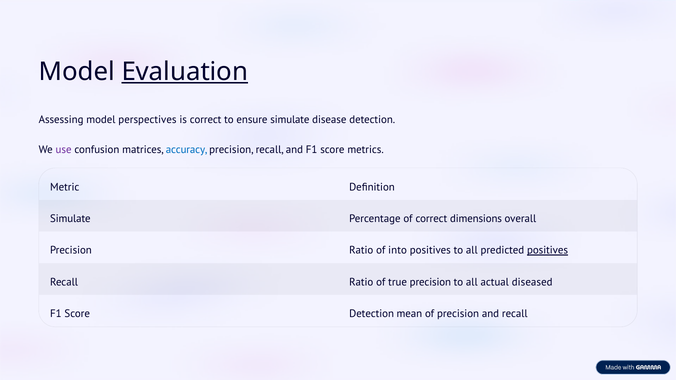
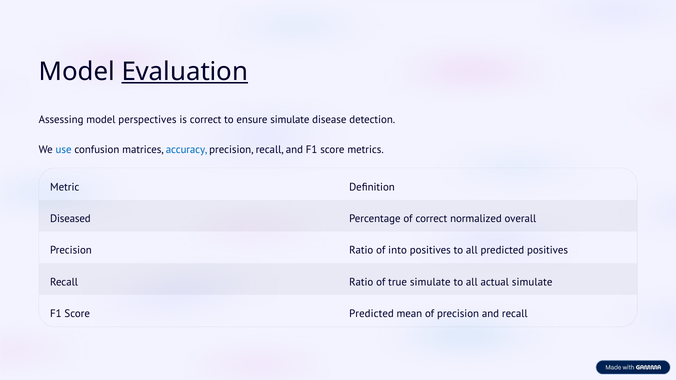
use colour: purple -> blue (64, 150)
Simulate: Simulate -> Diseased (70, 219)
dimensions: dimensions -> normalized (476, 219)
positives underline: present -> none (548, 251)
true precision: precision -> simulate (430, 282)
actual diseased: diseased -> simulate (532, 282)
Score Detection: Detection -> Predicted (372, 314)
